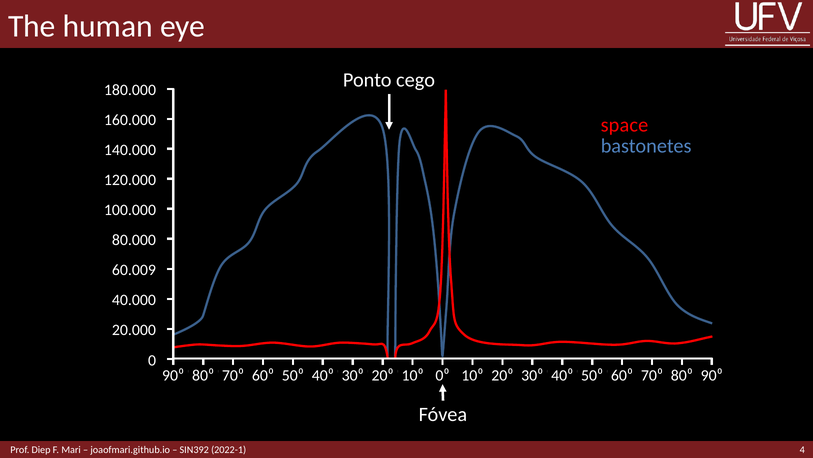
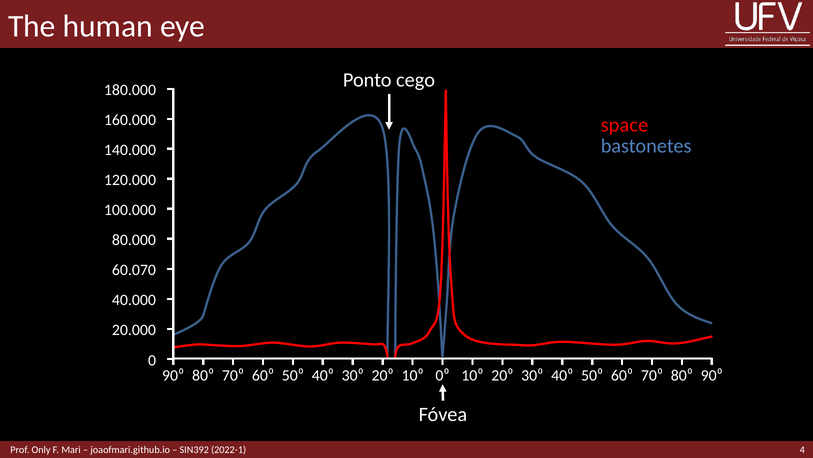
60.009: 60.009 -> 60.070 (134, 270)
Diep: Diep -> Only (41, 449)
